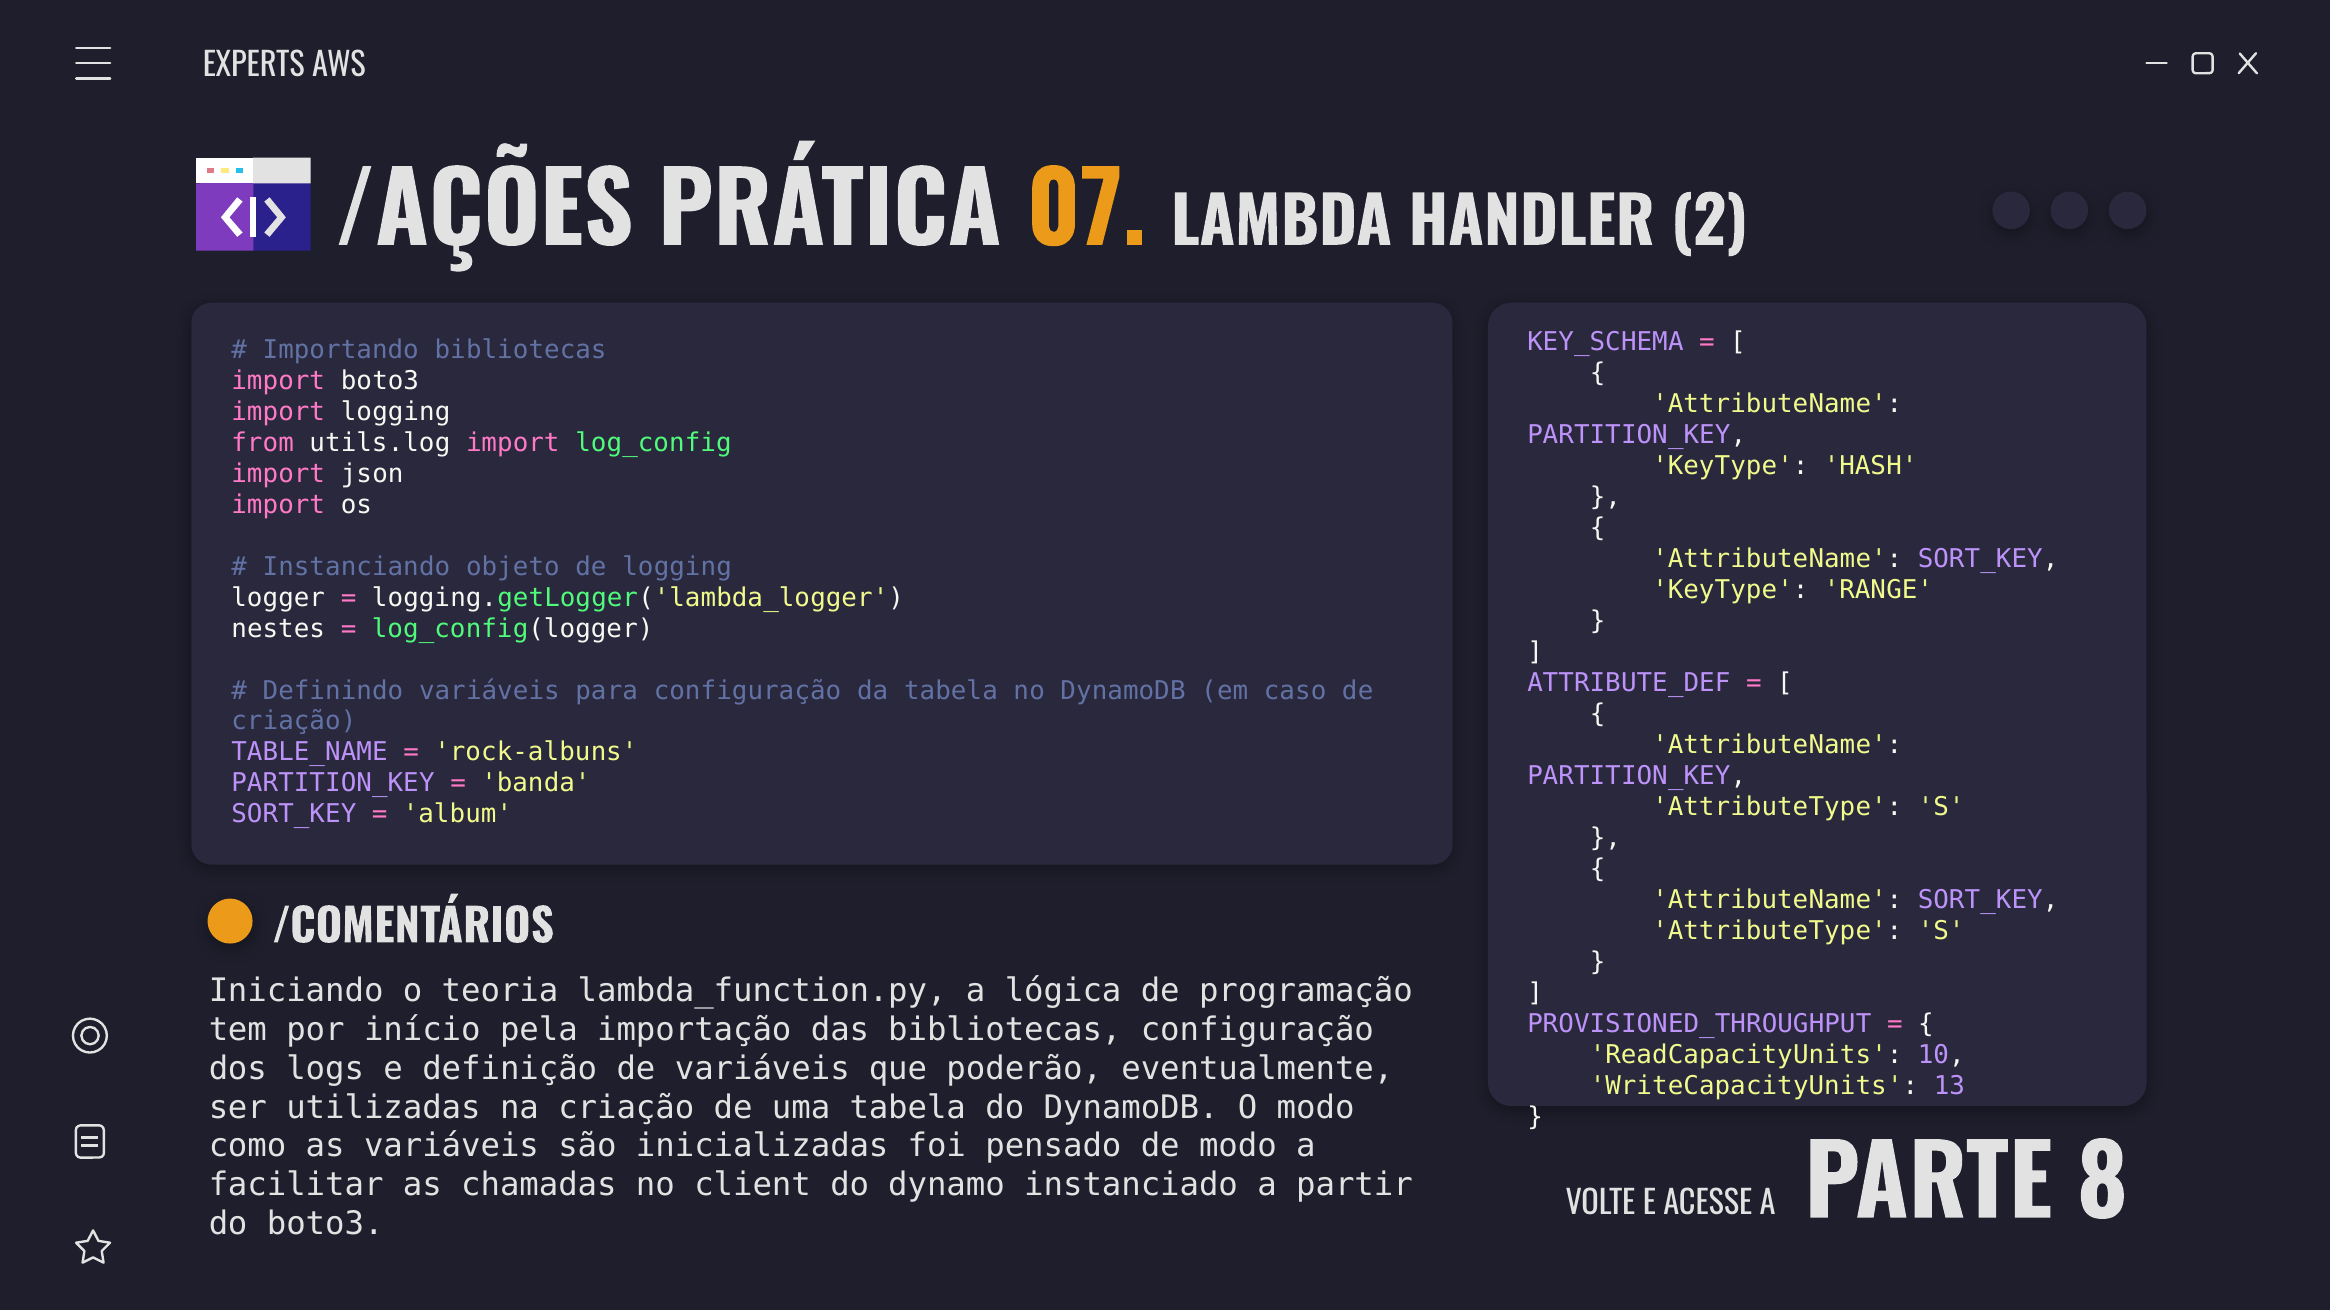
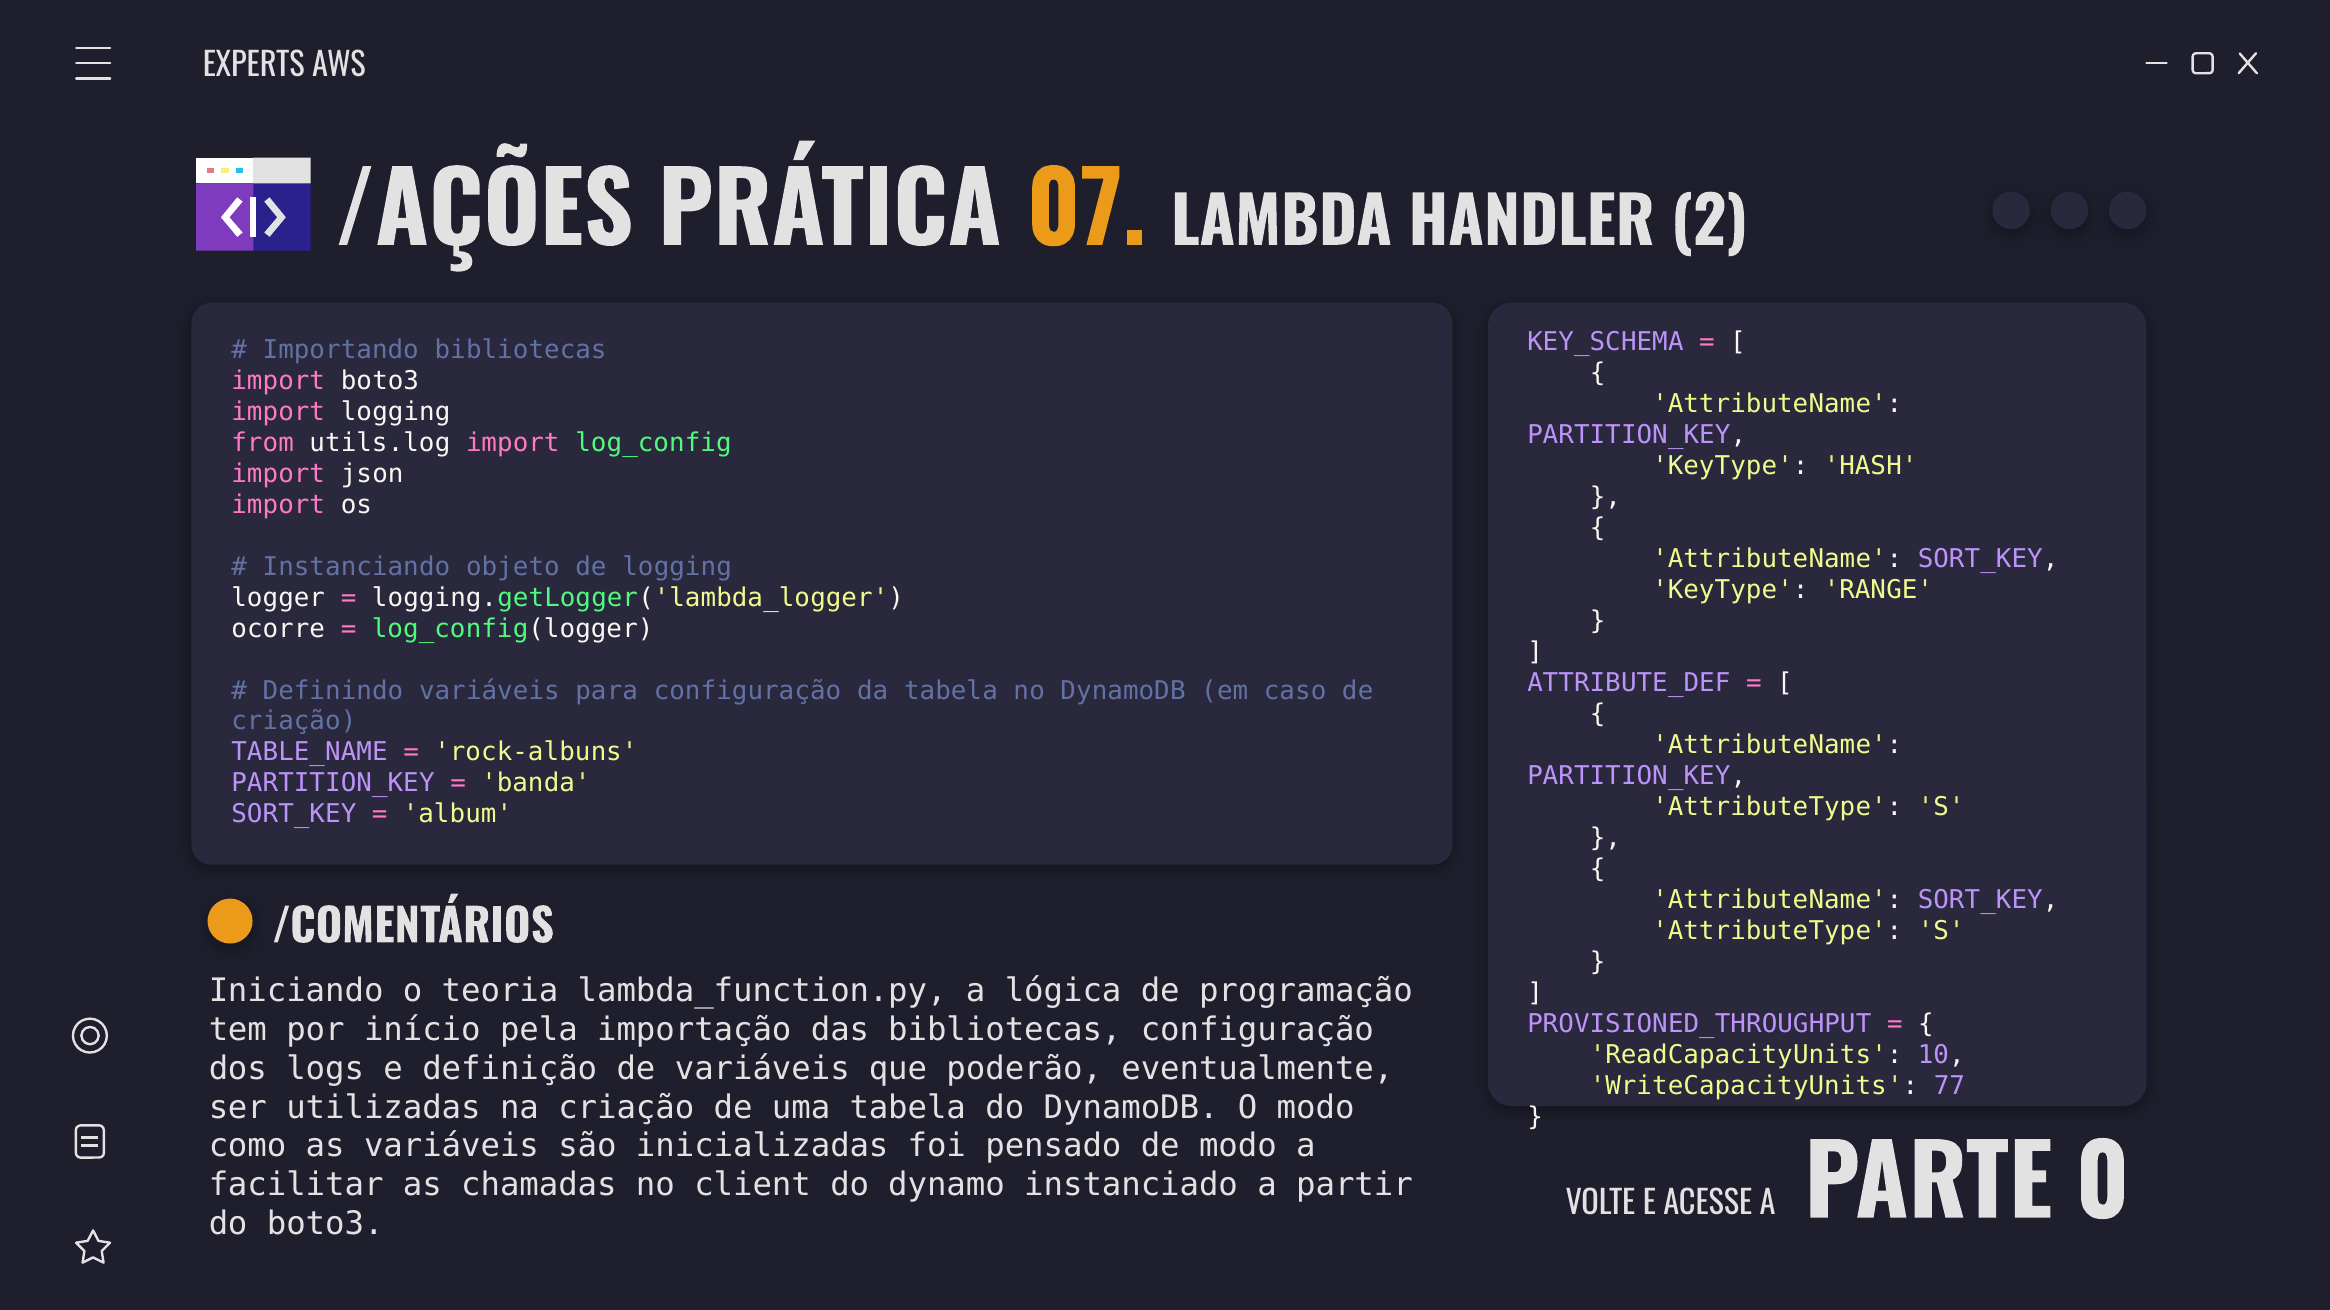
nestes: nestes -> ocorre (278, 629)
13: 13 -> 77 (1949, 1086)
8: 8 -> 0 (2103, 1186)
